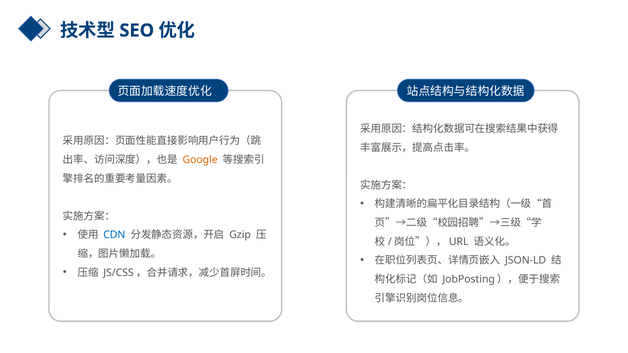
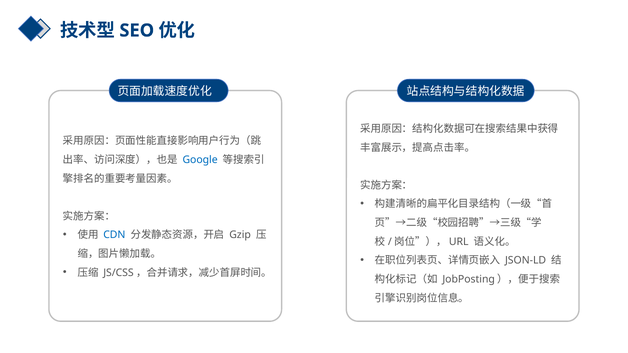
Google colour: orange -> blue (200, 160)
